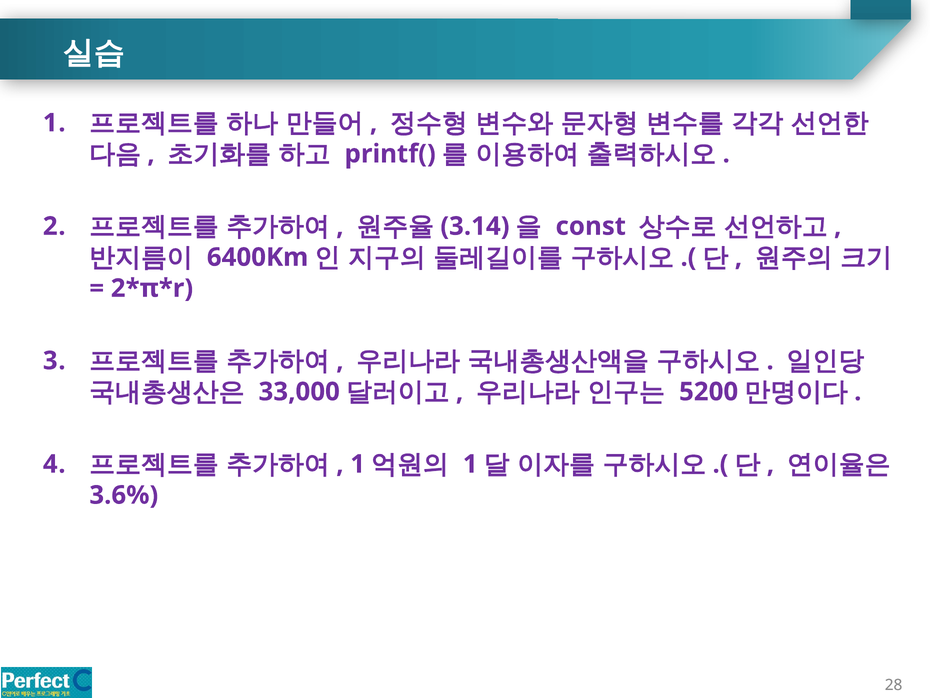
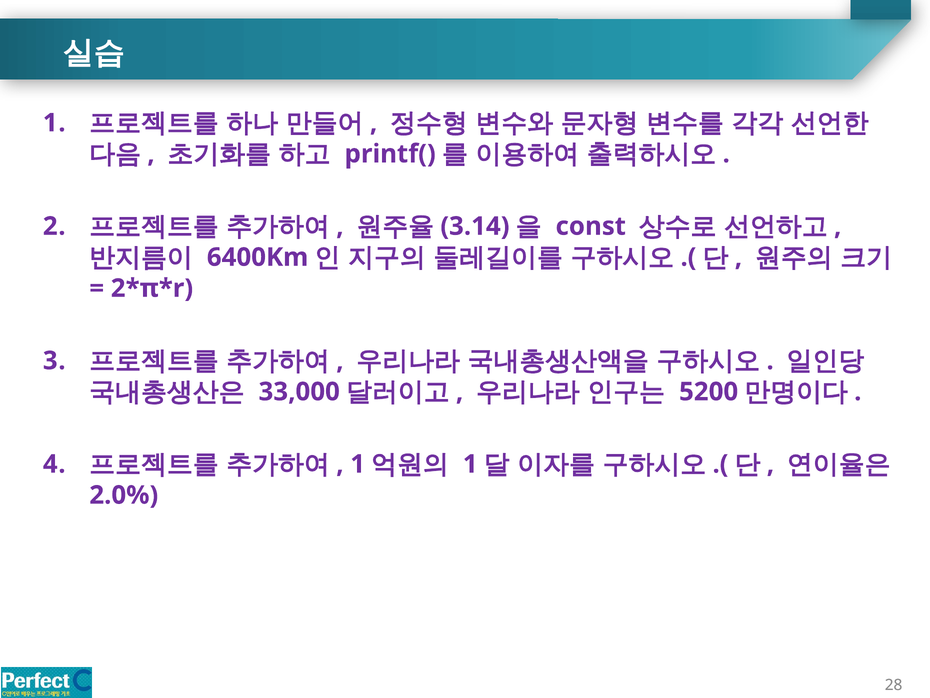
3.6%: 3.6% -> 2.0% (124, 495)
